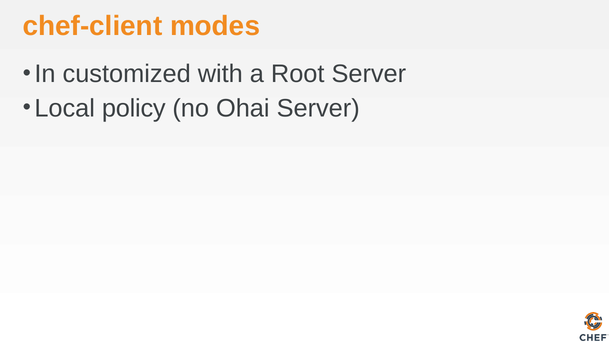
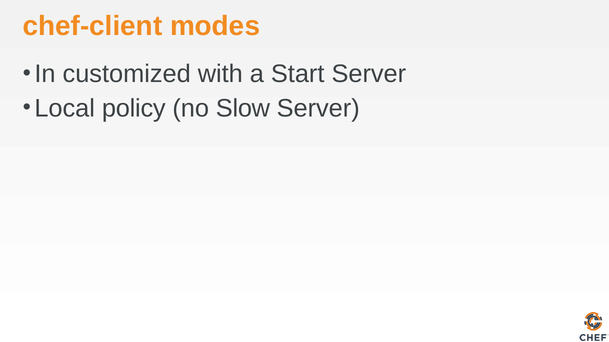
Root: Root -> Start (298, 74)
Ohai: Ohai -> Slow (243, 108)
